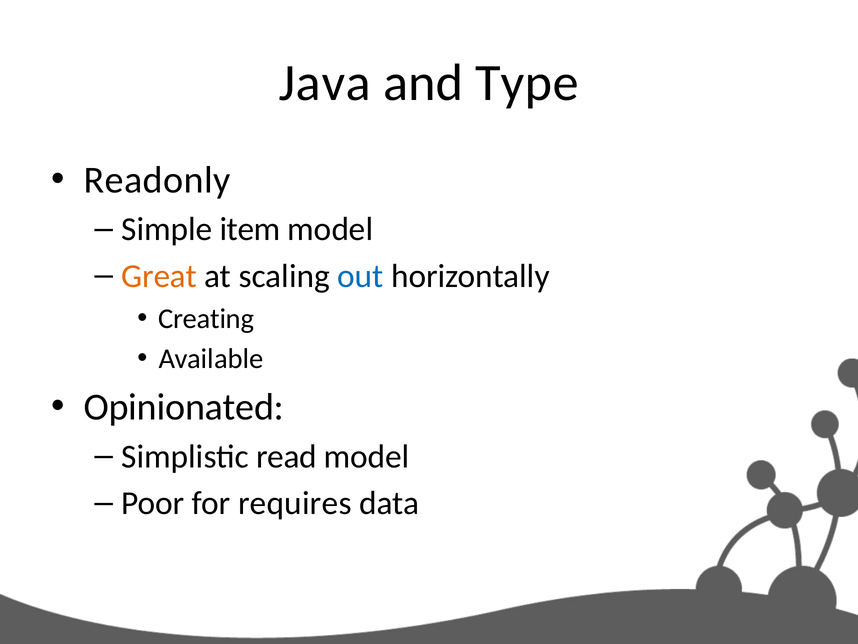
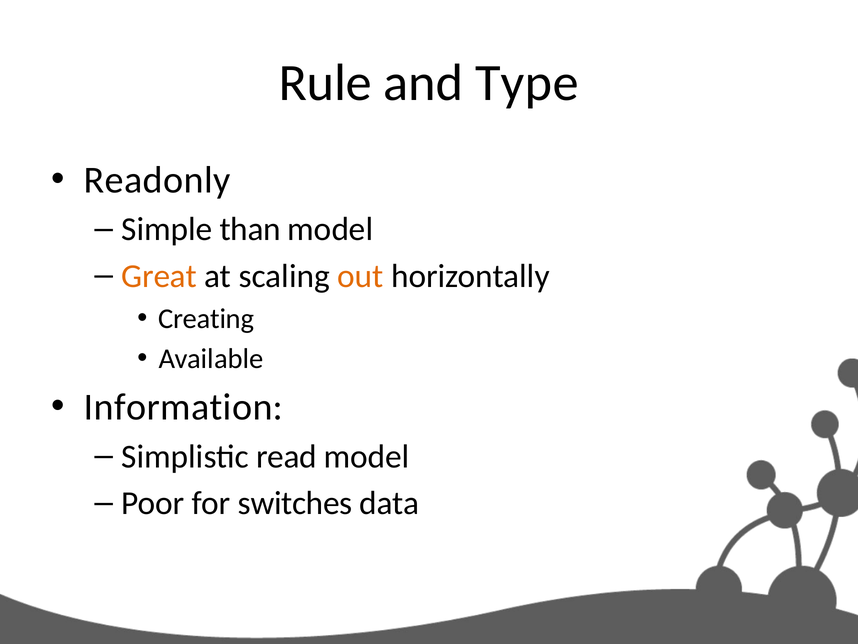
Java: Java -> Rule (325, 83)
item: item -> than (250, 229)
out colour: blue -> orange (360, 276)
Opinionated: Opinionated -> Information (184, 407)
requires: requires -> switches (295, 503)
